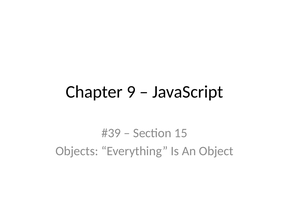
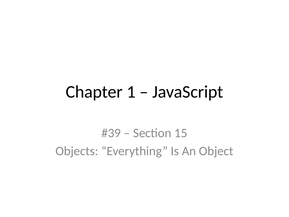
9: 9 -> 1 (131, 92)
